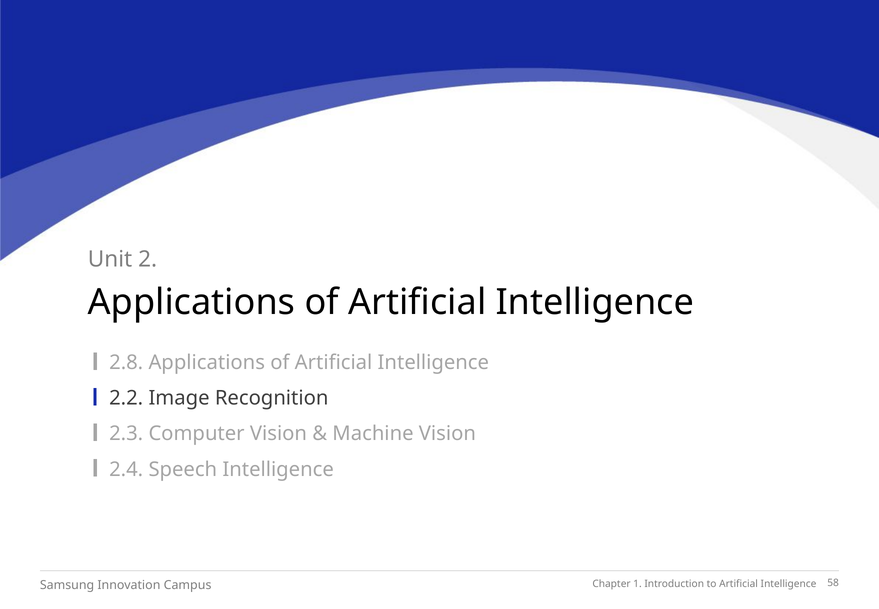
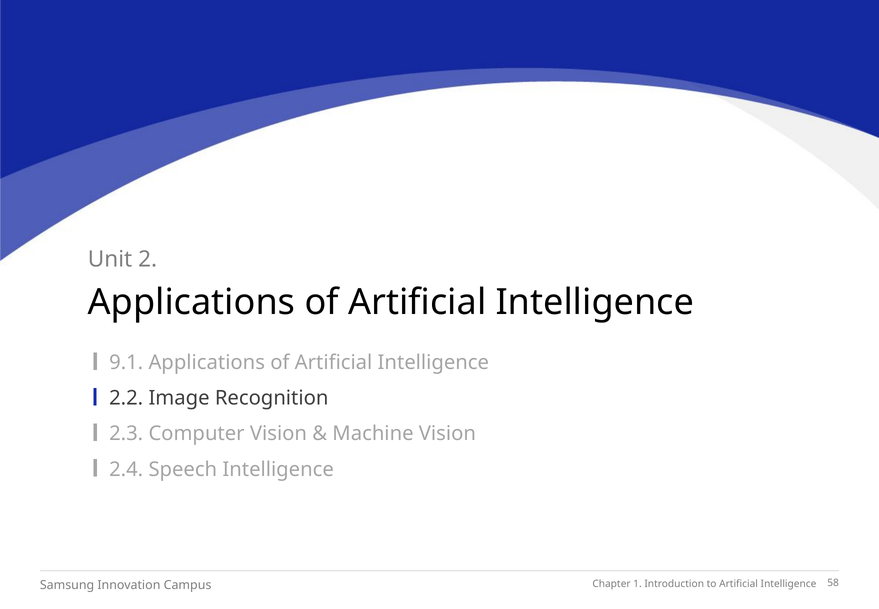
2.8: 2.8 -> 9.1 (126, 362)
